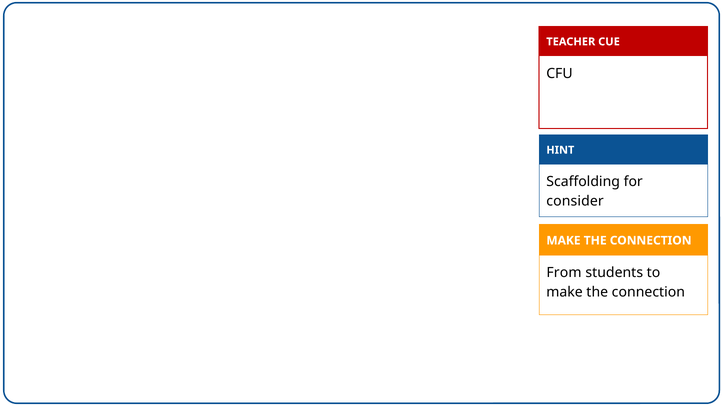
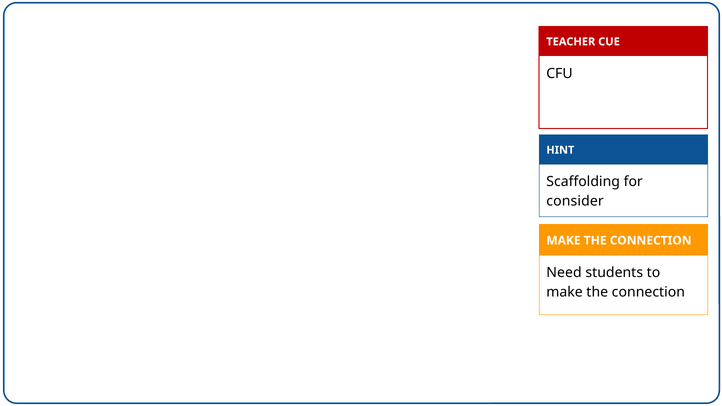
From: From -> Need (564, 273)
